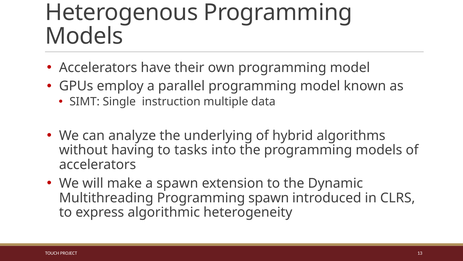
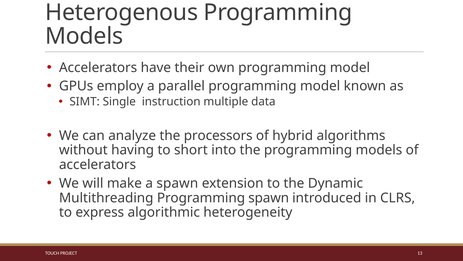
underlying: underlying -> processors (218, 135)
tasks: tasks -> short (191, 150)
